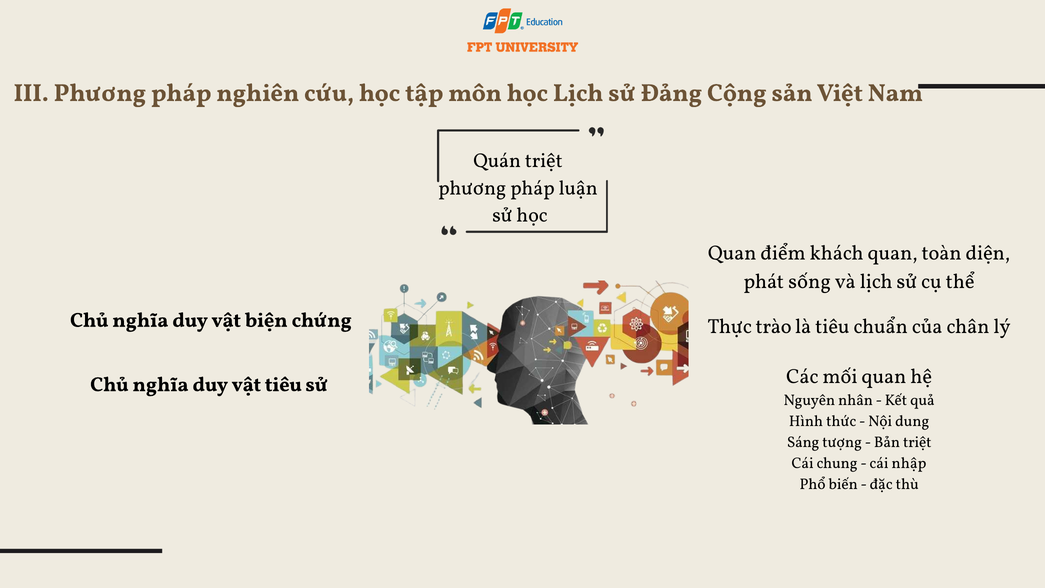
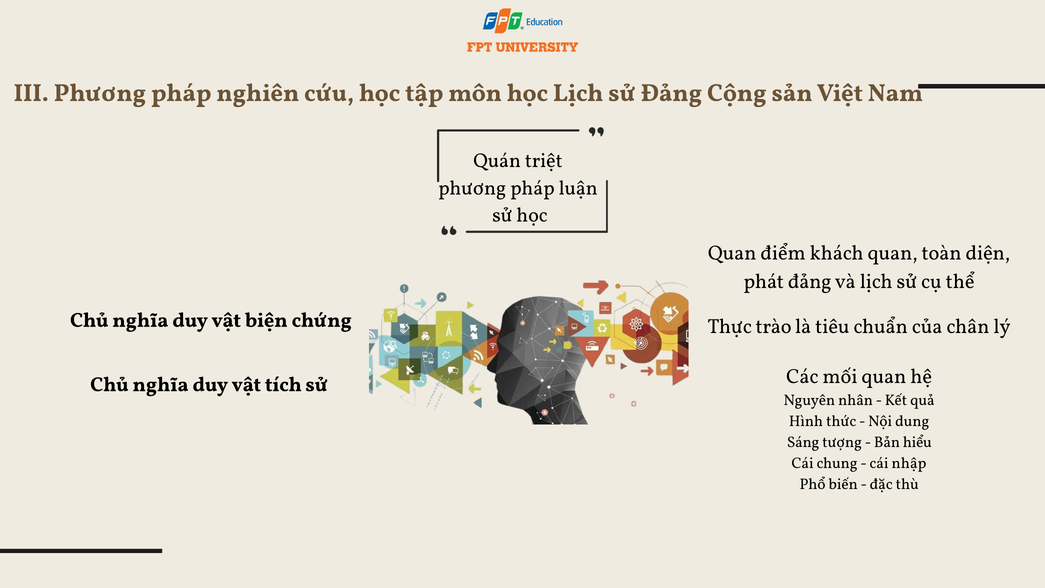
phát sống: sống -> đảng (810, 281)
vật tiêu: tiêu -> tích (283, 384)
Bản triệt: triệt -> hiểu (917, 442)
